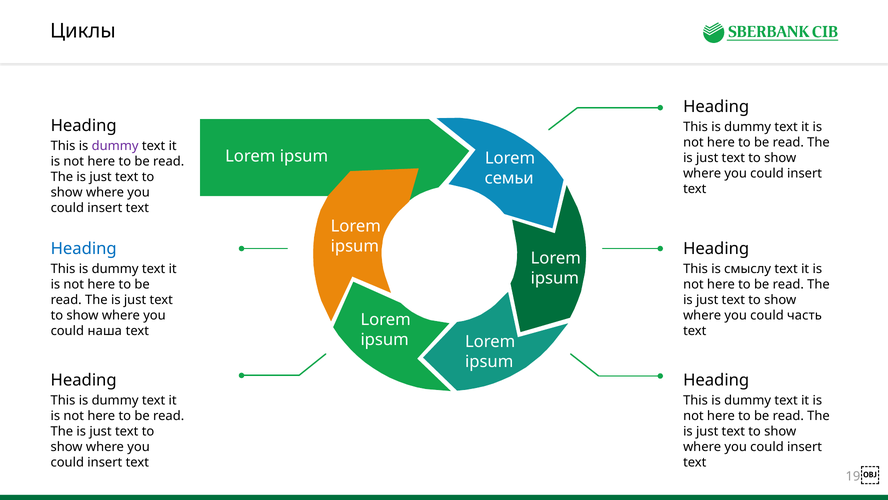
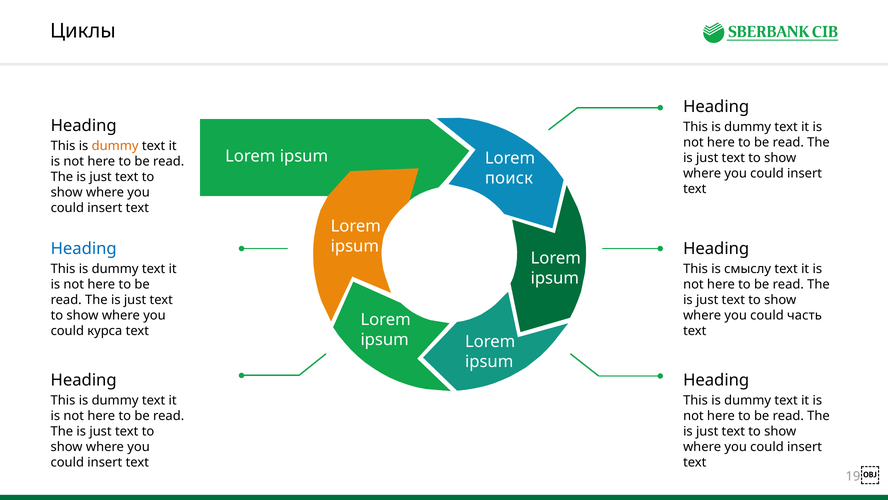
dummy colour: purple -> orange (115, 146)
семьи: семьи -> поиск (509, 178)
наша: наша -> курса (105, 331)
